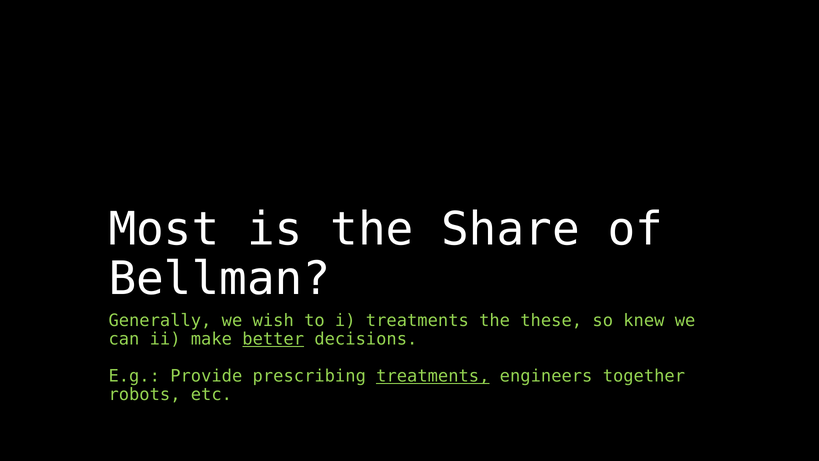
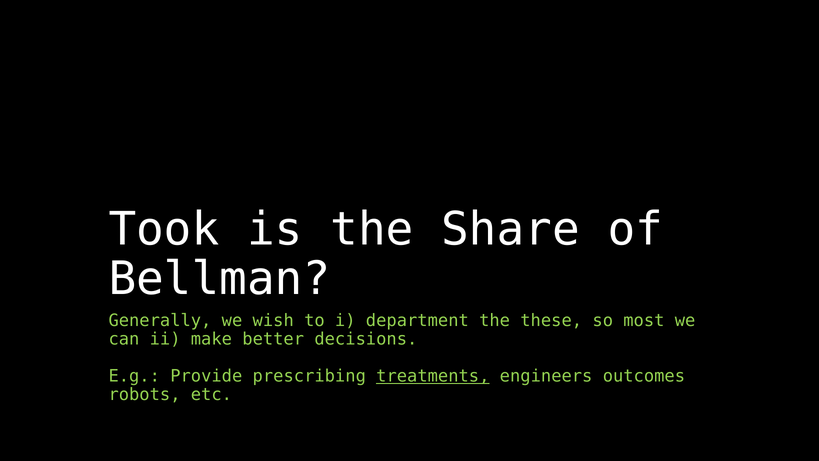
Most: Most -> Took (164, 229)
i treatments: treatments -> department (417, 320)
knew: knew -> most (644, 320)
better underline: present -> none (273, 339)
together: together -> outcomes (644, 376)
